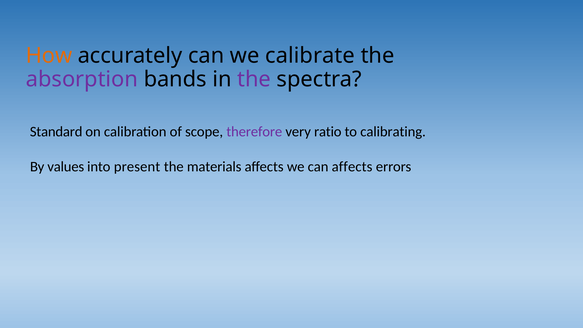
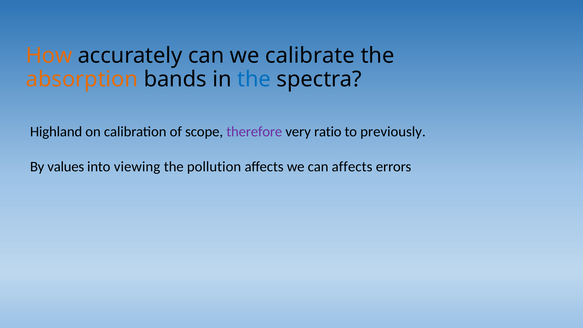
absorption colour: purple -> orange (82, 79)
the colour: purple -> blue (254, 79)
Standard: Standard -> Highland (56, 132)
calibrating: calibrating -> previously (393, 132)
present: present -> viewing (137, 167)
materials: materials -> pollution (214, 167)
